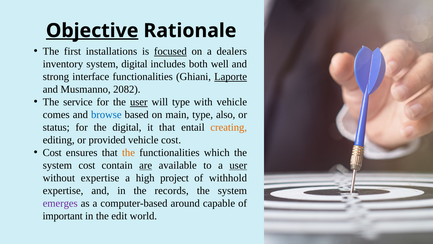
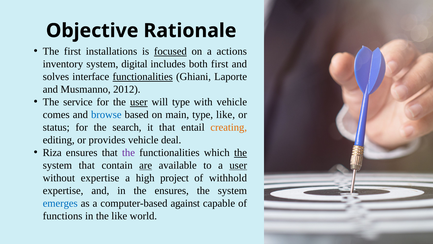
Objective underline: present -> none (92, 31)
dealers: dealers -> actions (232, 51)
both well: well -> first (220, 64)
strong: strong -> solves (56, 77)
functionalities underline: none -> present (143, 77)
Laporte underline: present -> none (231, 77)
2082: 2082 -> 2012 (127, 89)
type also: also -> like (226, 114)
the digital: digital -> search (127, 127)
provided: provided -> provides (107, 140)
vehicle cost: cost -> deal (171, 140)
Cost: Cost -> Riza (52, 152)
the colour: orange -> purple (129, 152)
the underline: none -> present (241, 152)
system cost: cost -> that (87, 165)
the records: records -> ensures (172, 190)
emerges colour: purple -> blue (60, 203)
around: around -> against (185, 203)
important: important -> functions (63, 216)
the edit: edit -> like (119, 216)
